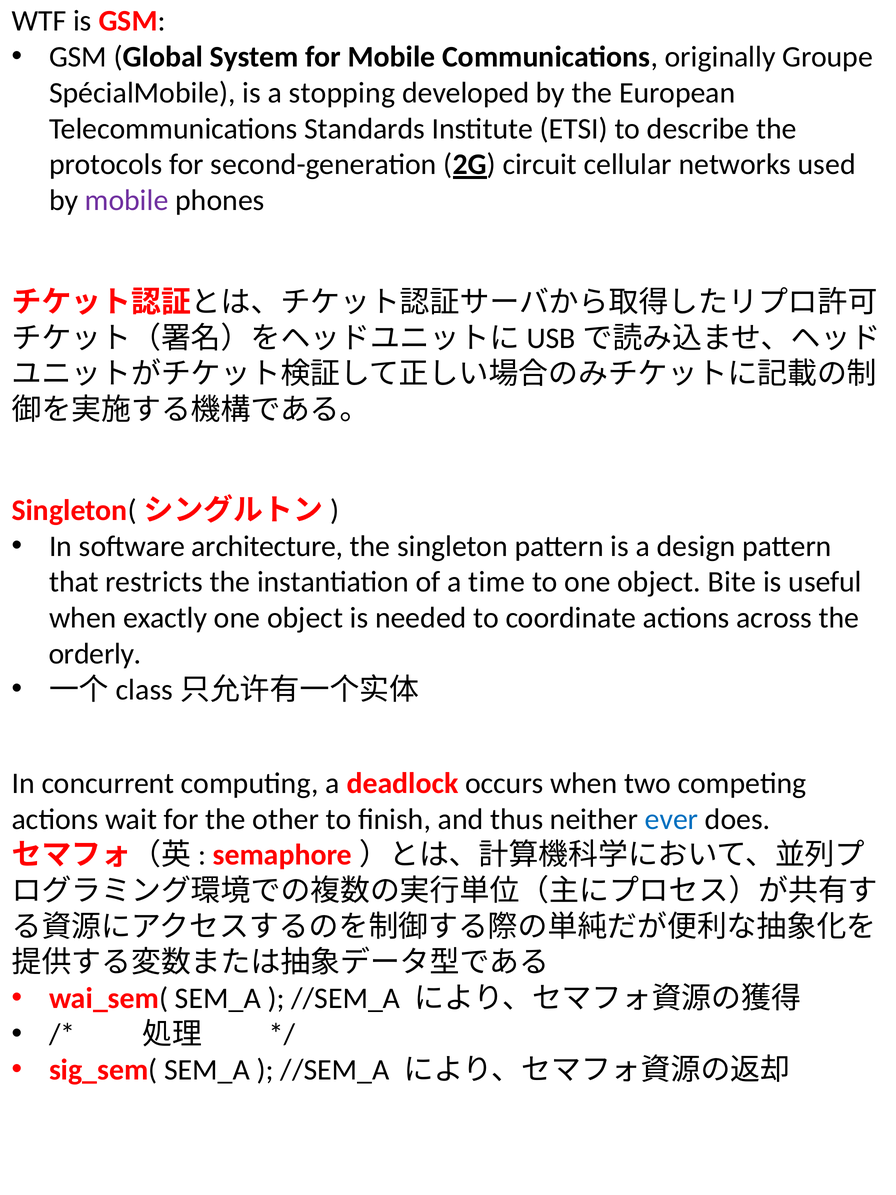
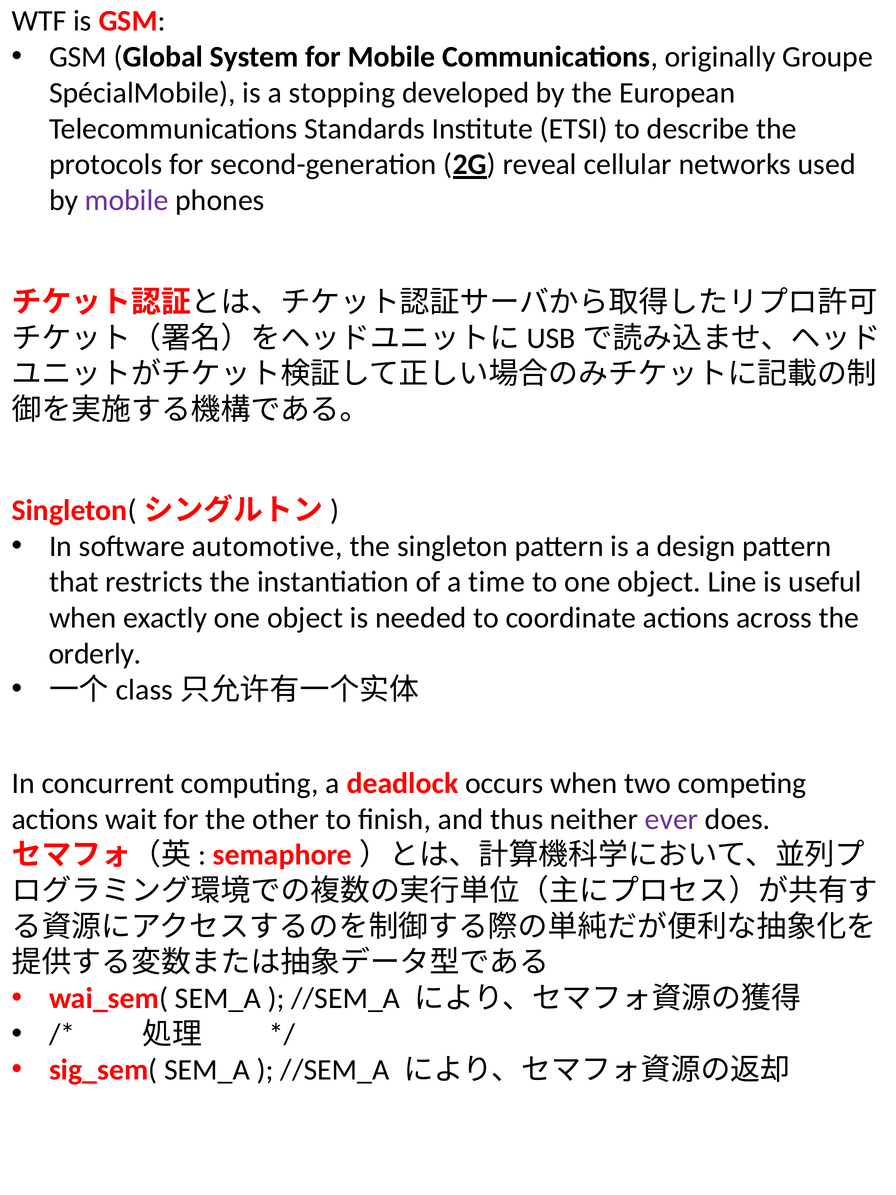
circuit: circuit -> reveal (540, 164)
architecture: architecture -> automotive (267, 546)
Bite: Bite -> Line (732, 582)
ever colour: blue -> purple (672, 819)
